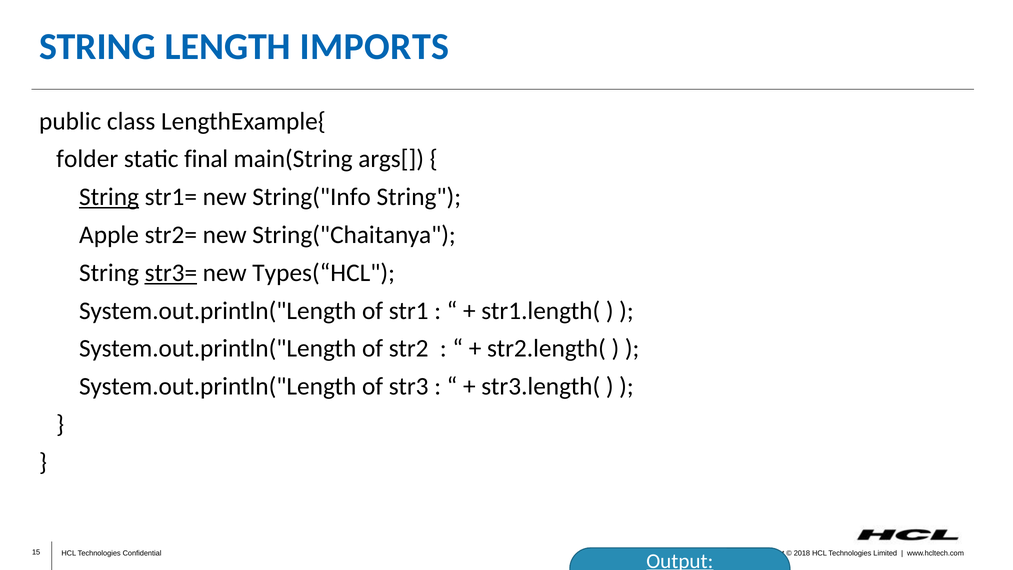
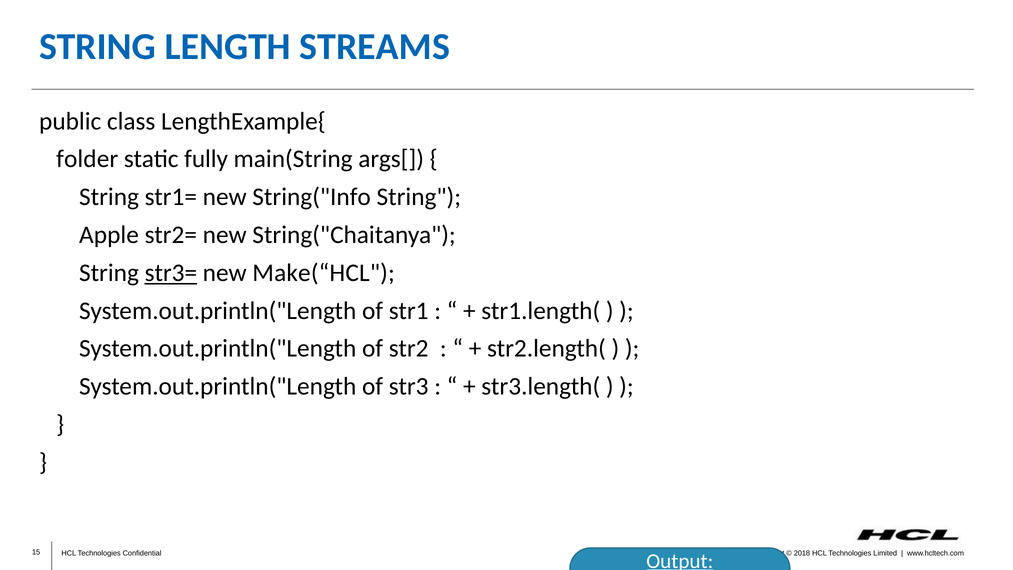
IMPORTS: IMPORTS -> STREAMS (375, 47)
final: final -> fully (206, 159)
String underline: present -> none (109, 197)
Types(“HCL: Types(“HCL -> Make(“HCL (324, 273)
